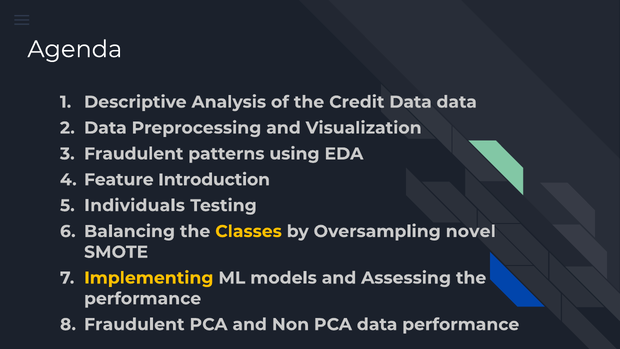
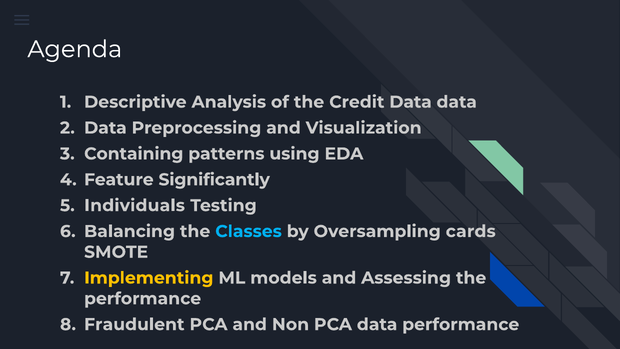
Fraudulent: Fraudulent -> Containing (134, 154)
Introduction: Introduction -> Significantly (214, 180)
Classes colour: yellow -> light blue (249, 231)
novel: novel -> cards (471, 231)
